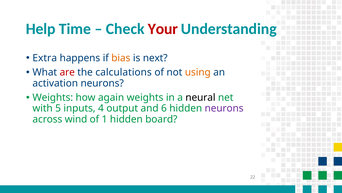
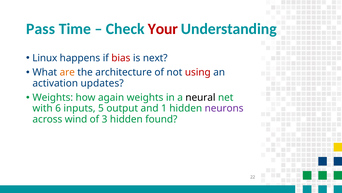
Help: Help -> Pass (41, 29)
Extra: Extra -> Linux (45, 58)
bias colour: orange -> red (121, 58)
are colour: red -> orange (67, 72)
calculations: calculations -> architecture (124, 72)
using colour: orange -> red (198, 72)
activation neurons: neurons -> updates (102, 83)
5: 5 -> 6 (58, 108)
4: 4 -> 5 (101, 108)
6: 6 -> 1 (164, 108)
1: 1 -> 3 (105, 119)
board: board -> found (161, 119)
